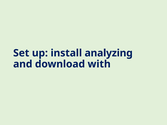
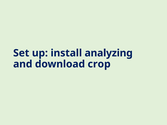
with: with -> crop (99, 64)
